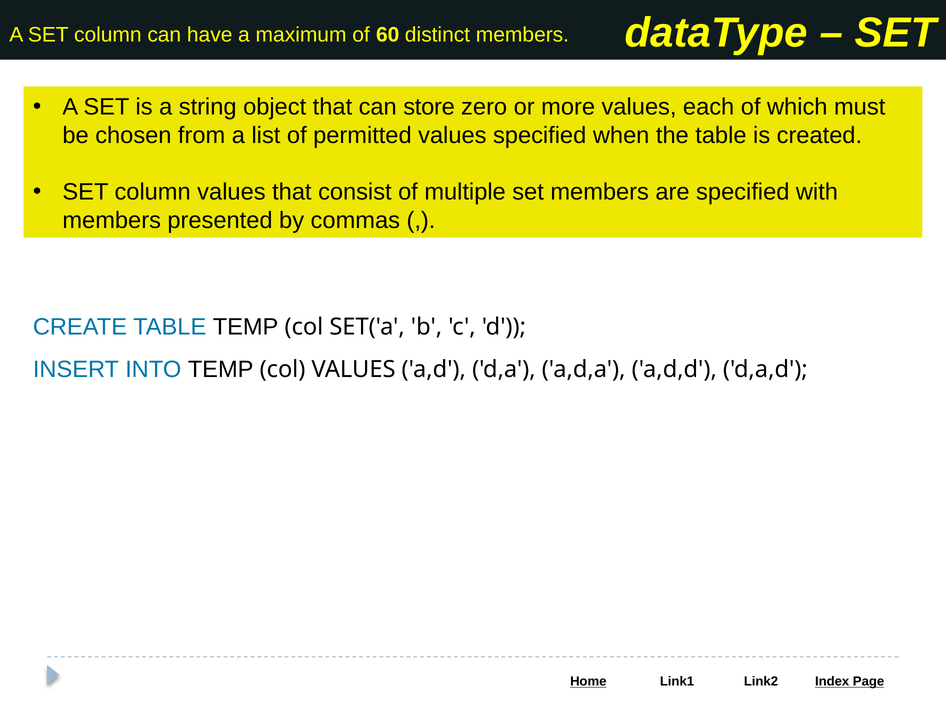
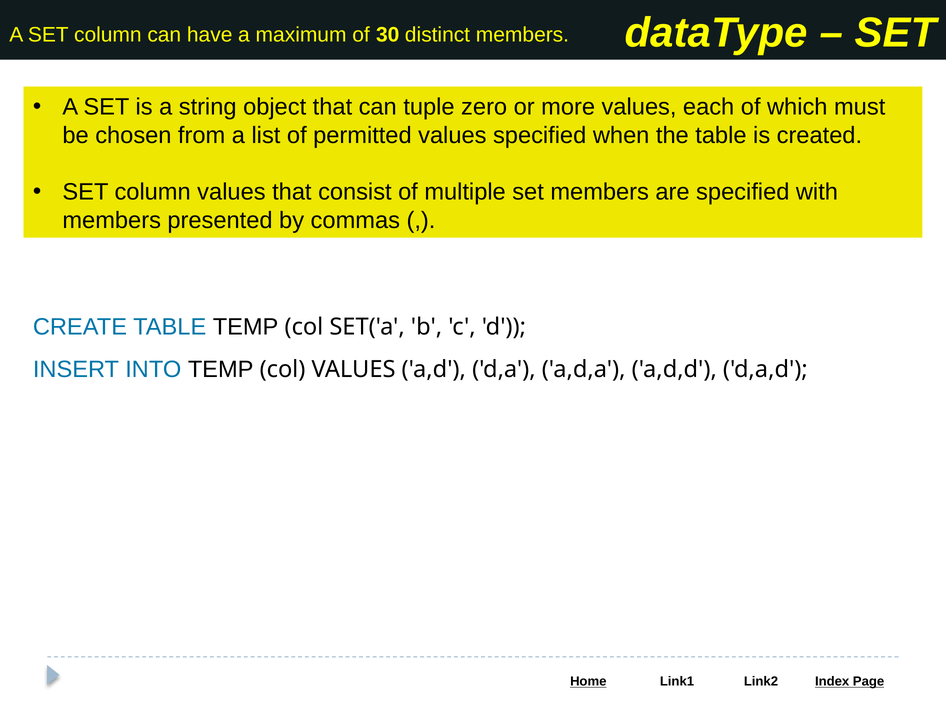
60: 60 -> 30 (388, 35)
store: store -> tuple (429, 107)
